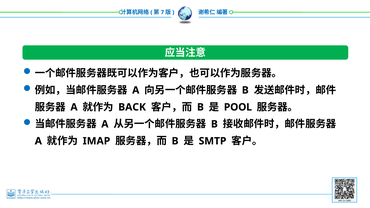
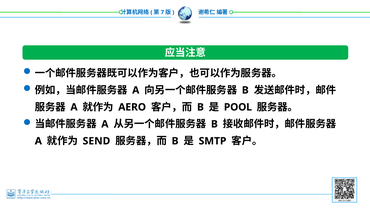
BACK: BACK -> AERO (132, 107)
IMAP: IMAP -> SEND (96, 141)
